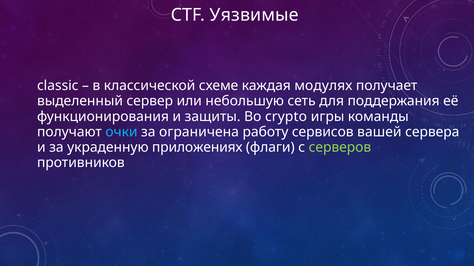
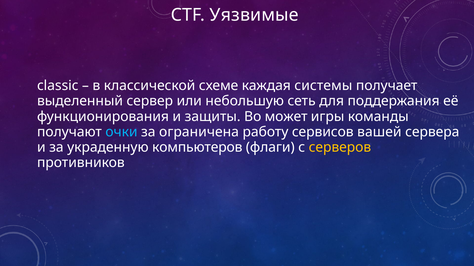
модулях: модулях -> системы (323, 86)
crypto: crypto -> может (286, 117)
приложениях: приложениях -> компьютеров (197, 148)
серверов colour: light green -> yellow (340, 148)
